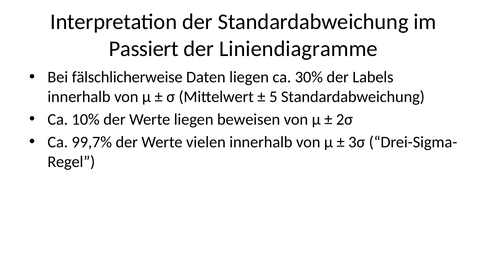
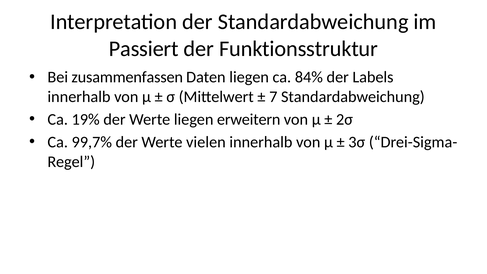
Liniendiagramme: Liniendiagramme -> Funktionsstruktur (299, 49)
fälschlicherweise: fälschlicherweise -> zusammenfassen (127, 77)
30%: 30% -> 84% (309, 77)
5: 5 -> 7 (273, 97)
10%: 10% -> 19% (86, 119)
beweisen: beweisen -> erweitern (249, 119)
